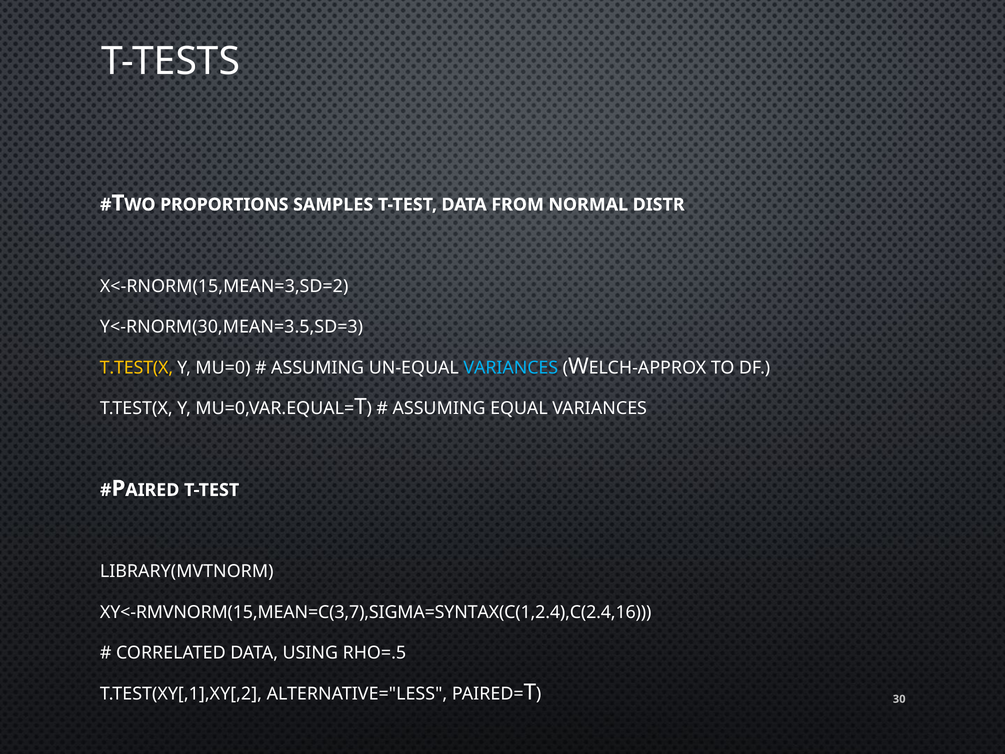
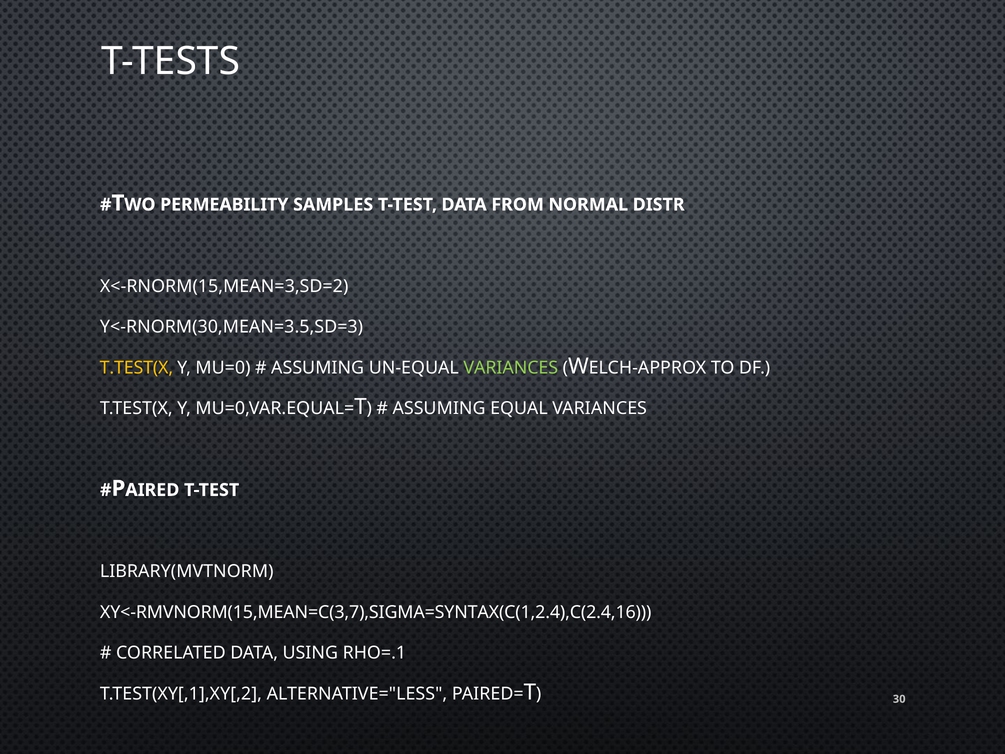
PROPORTIONS: PROPORTIONS -> PERMEABILITY (224, 205)
VARIANCES colour: light blue -> light green (511, 368)
RHO=.5: RHO=.5 -> RHO=.1 (374, 653)
